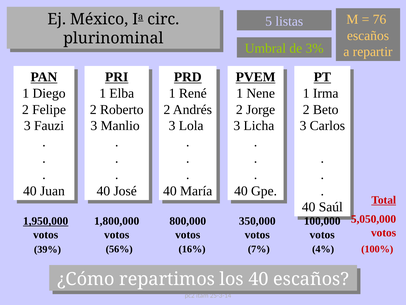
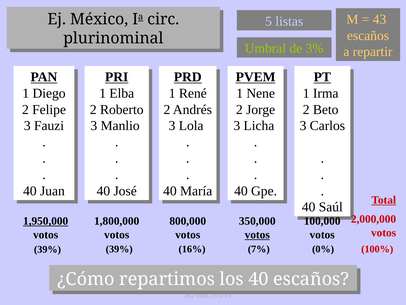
76: 76 -> 43 (380, 19)
5,050,000: 5,050,000 -> 2,000,000 (374, 219)
votos underline: none -> present (257, 234)
39% 56%: 56% -> 39% (119, 249)
4%: 4% -> 0% (323, 249)
